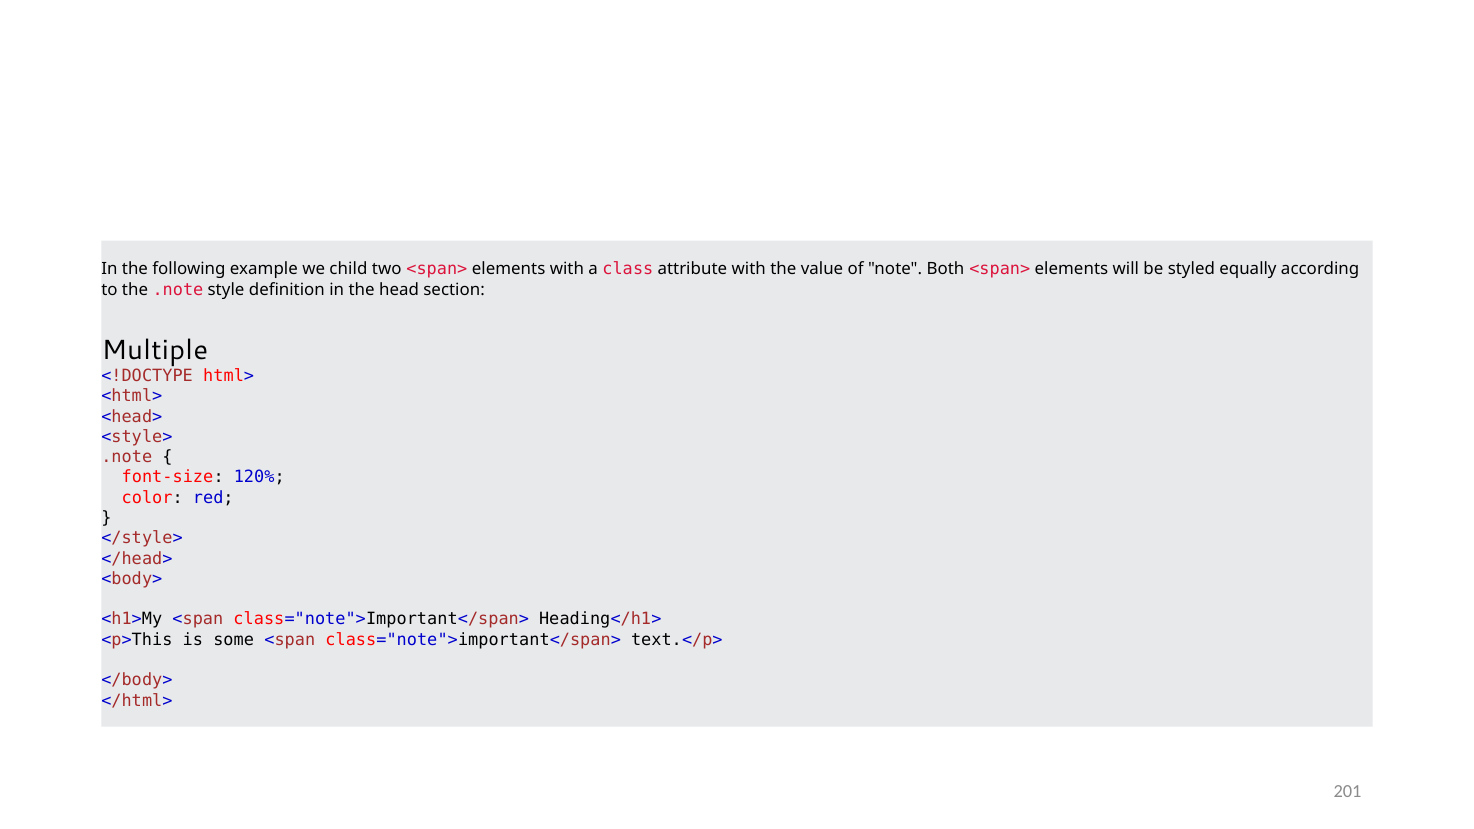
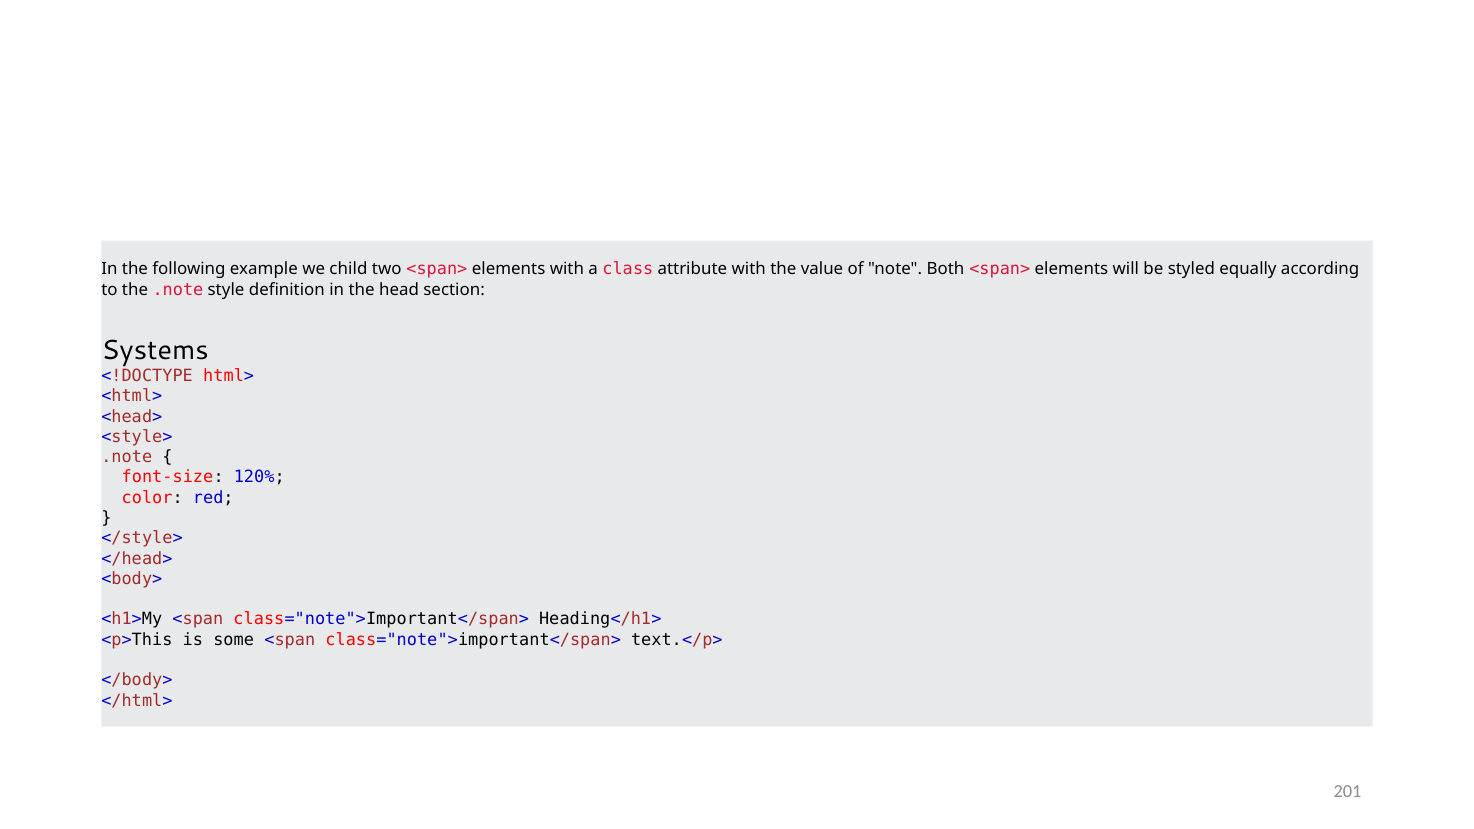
Multiple: Multiple -> Systems (155, 350)
